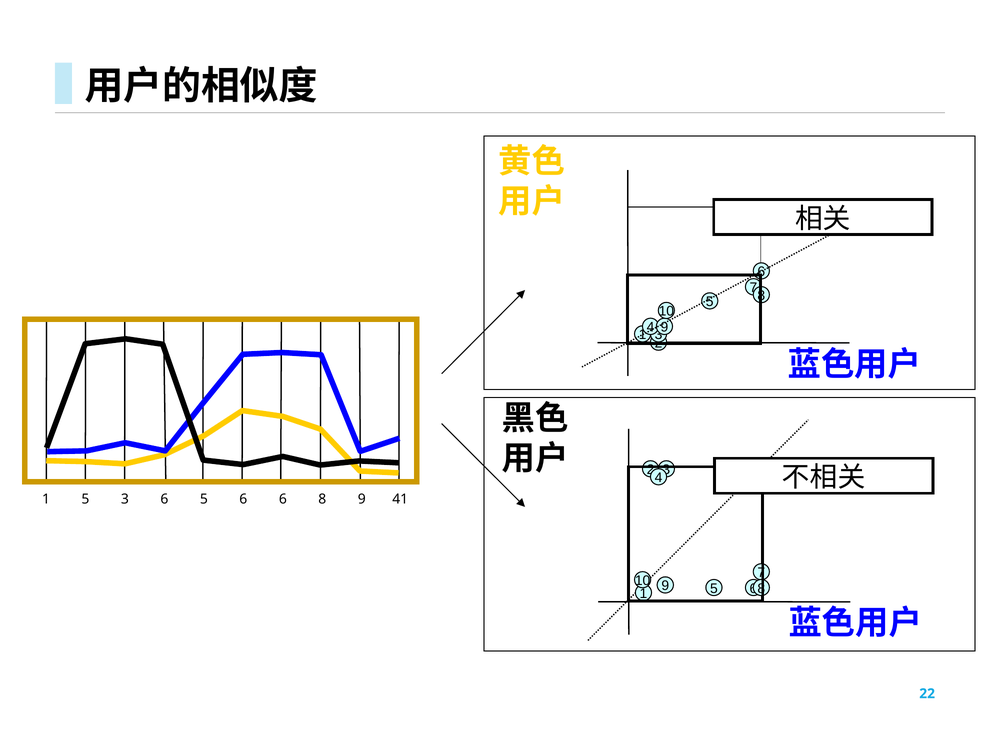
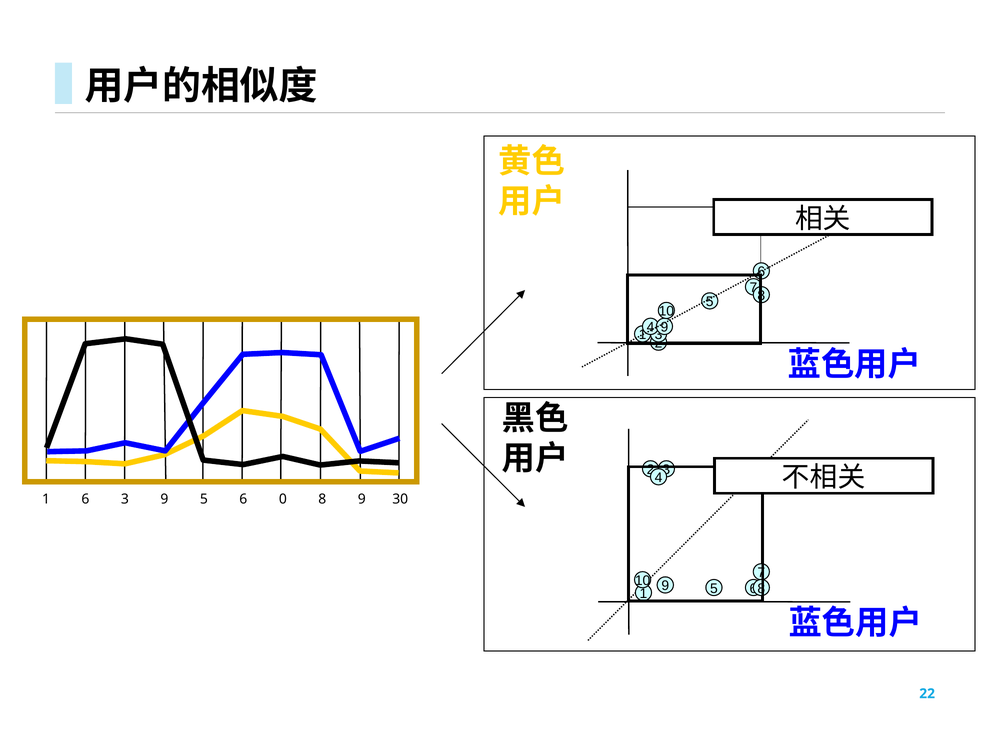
1 5: 5 -> 6 (85, 499)
3 6: 6 -> 9 (164, 499)
6 6: 6 -> 0 (283, 499)
41: 41 -> 30 (400, 499)
